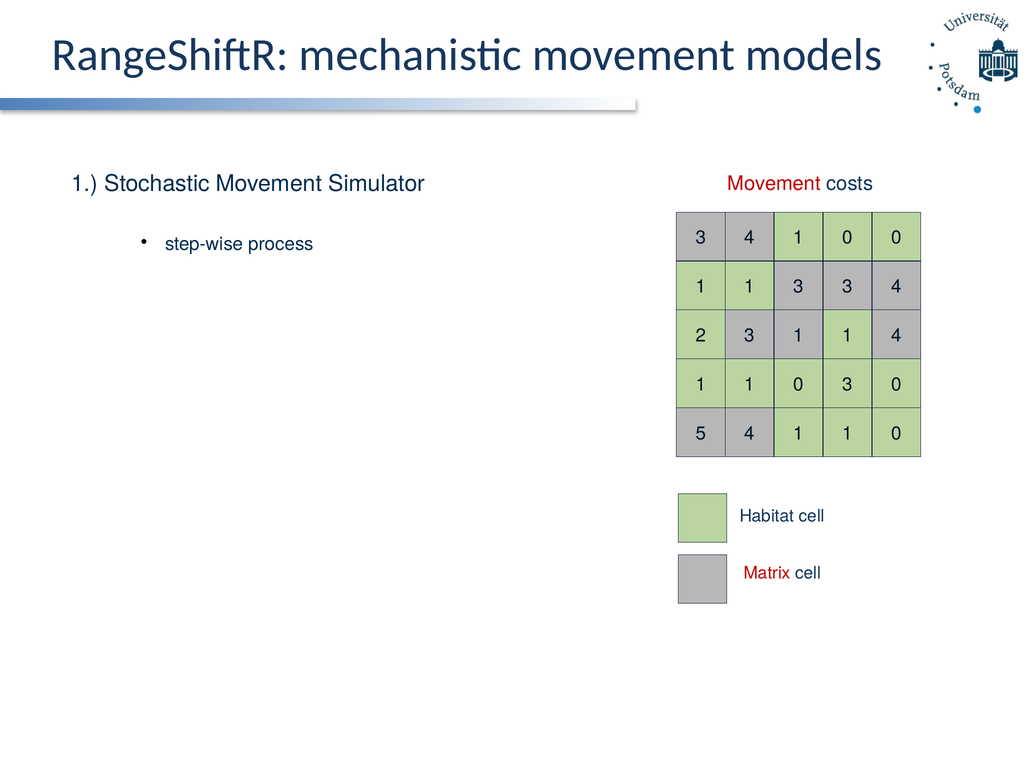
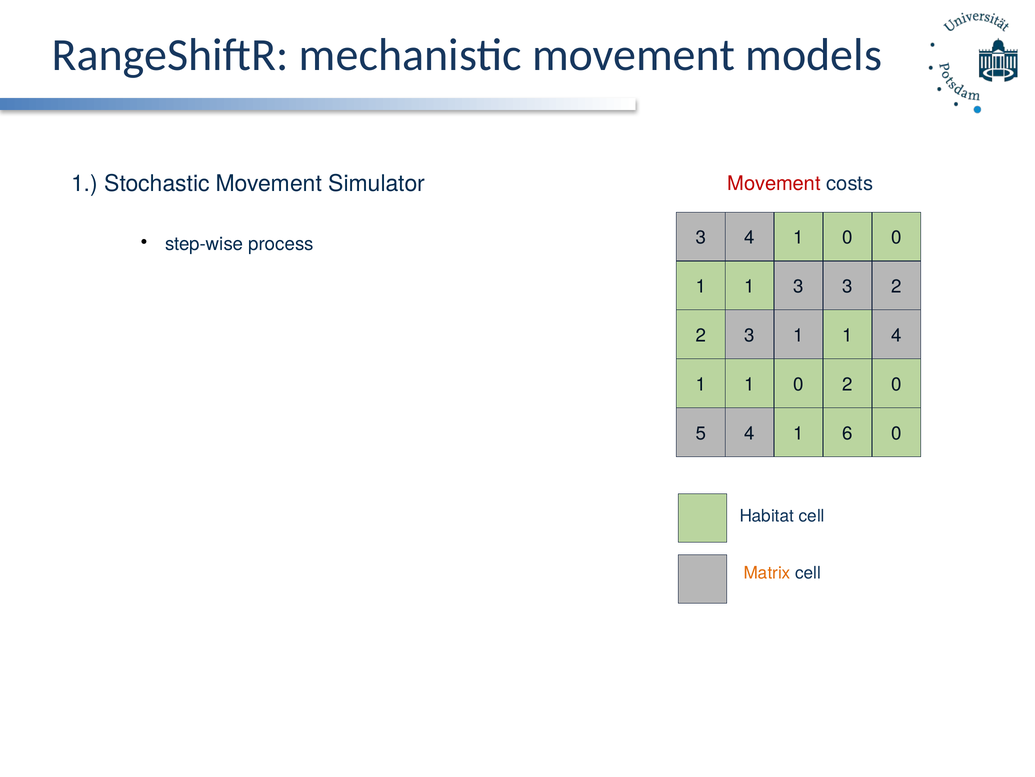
1 4: 4 -> 2 (896, 286)
0 3: 3 -> 2 (847, 384)
1: 1 -> 6 (847, 433)
Matrix colour: red -> orange (767, 573)
